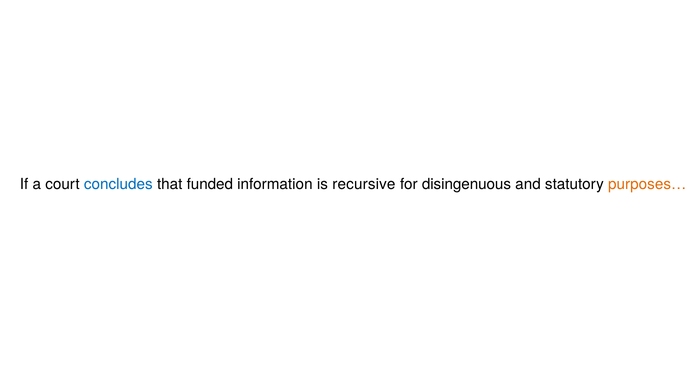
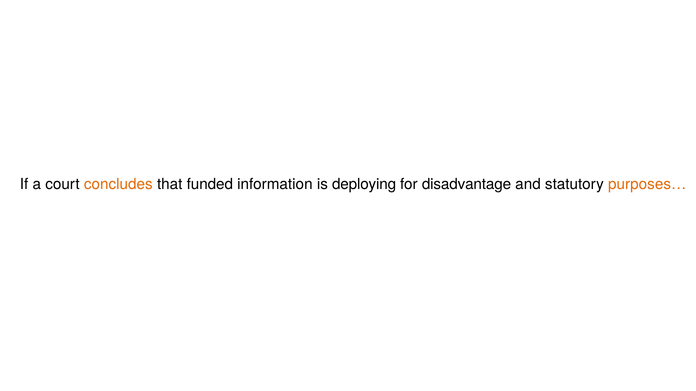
concludes colour: blue -> orange (118, 184)
recursive: recursive -> deploying (364, 184)
disingenuous: disingenuous -> disadvantage (467, 184)
